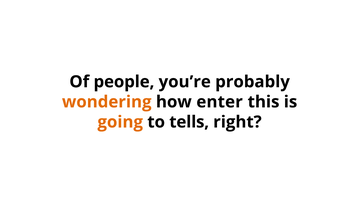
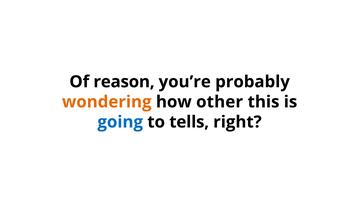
people: people -> reason (124, 82)
enter: enter -> other (220, 102)
going colour: orange -> blue (120, 122)
